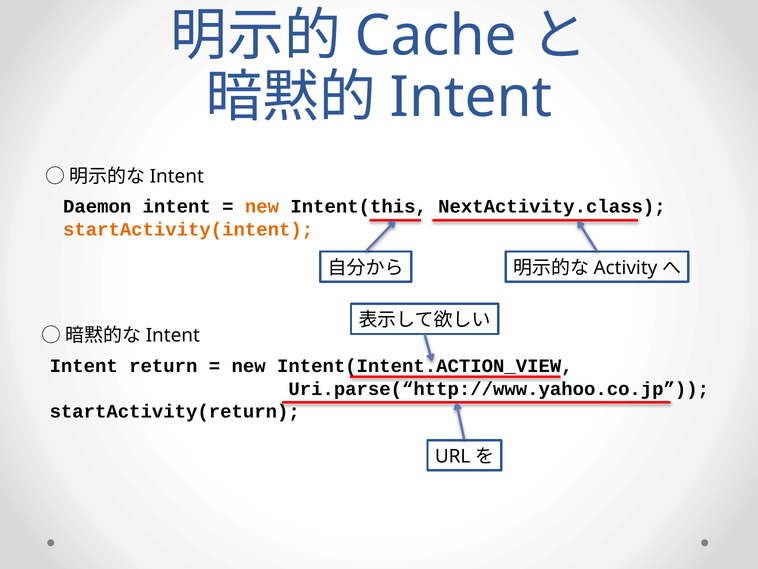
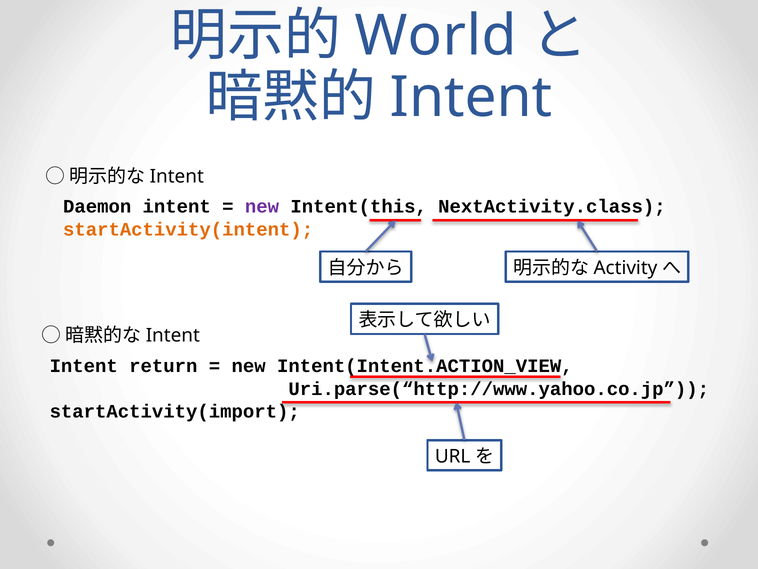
Cache: Cache -> World (436, 36)
new colour: orange -> purple (262, 206)
startActivity(return: startActivity(return -> startActivity(import (175, 411)
